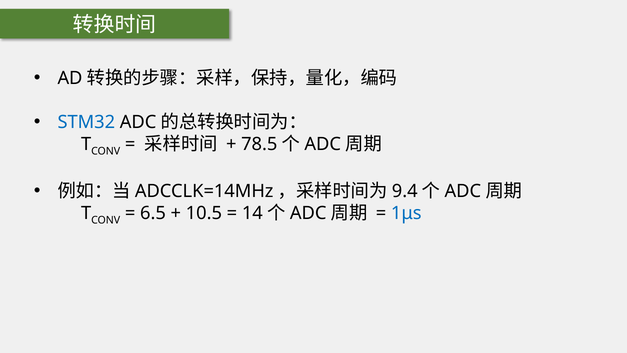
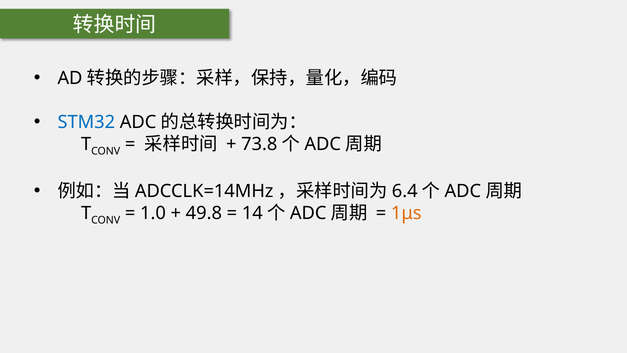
78.5: 78.5 -> 73.8 (259, 144)
9.4: 9.4 -> 6.4 (405, 191)
6.5: 6.5 -> 1.0 (153, 213)
10.5: 10.5 -> 49.8 (204, 213)
1μs colour: blue -> orange (406, 213)
